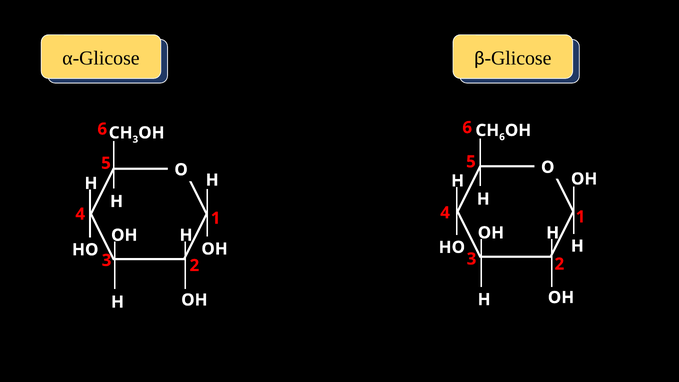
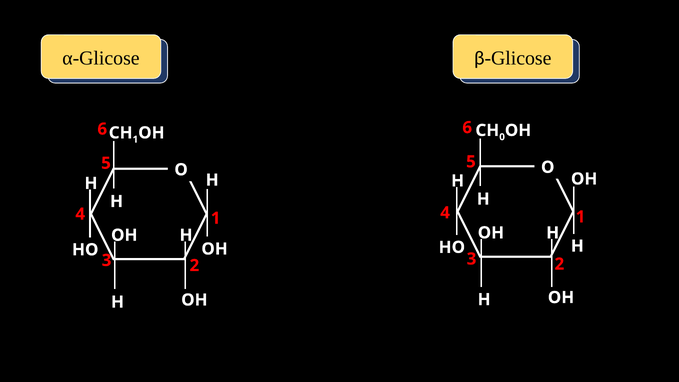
6: 6 -> 0 (502, 137)
3: 3 -> 1 (135, 139)
